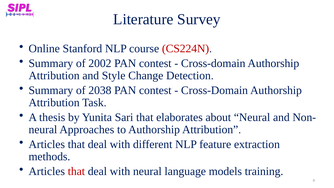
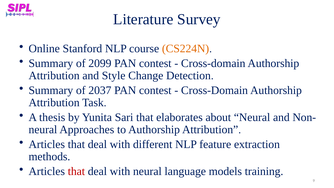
CS224N colour: red -> orange (186, 49)
2002: 2002 -> 2099 (100, 63)
2038: 2038 -> 2037 (100, 90)
